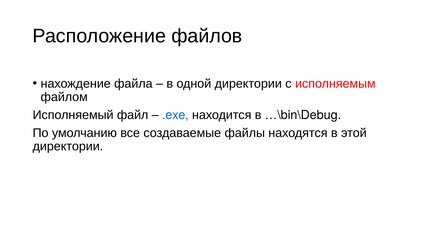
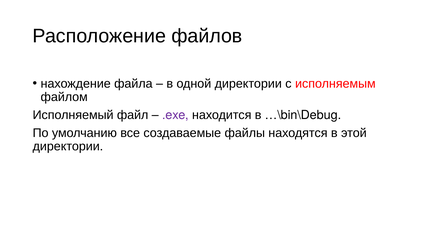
.exe colour: blue -> purple (175, 115)
